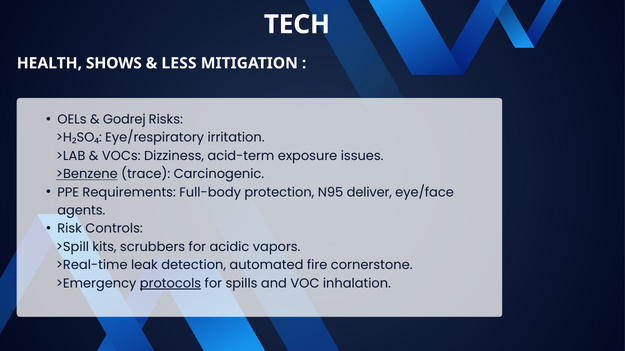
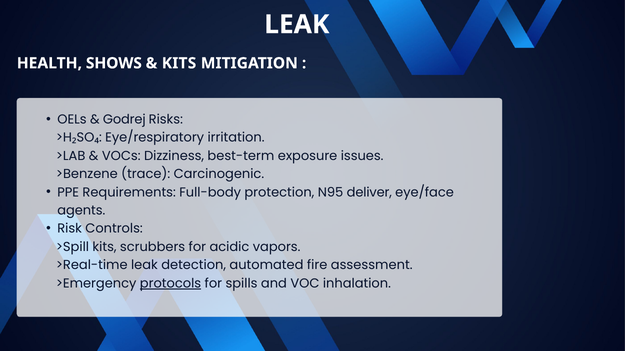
TECH: TECH -> LEAK (297, 24)
LESS: LESS -> KITS (179, 63)
acid-term: acid-term -> best-term (241, 156)
>Benzene underline: present -> none (87, 174)
cornerstone: cornerstone -> assessment (372, 266)
